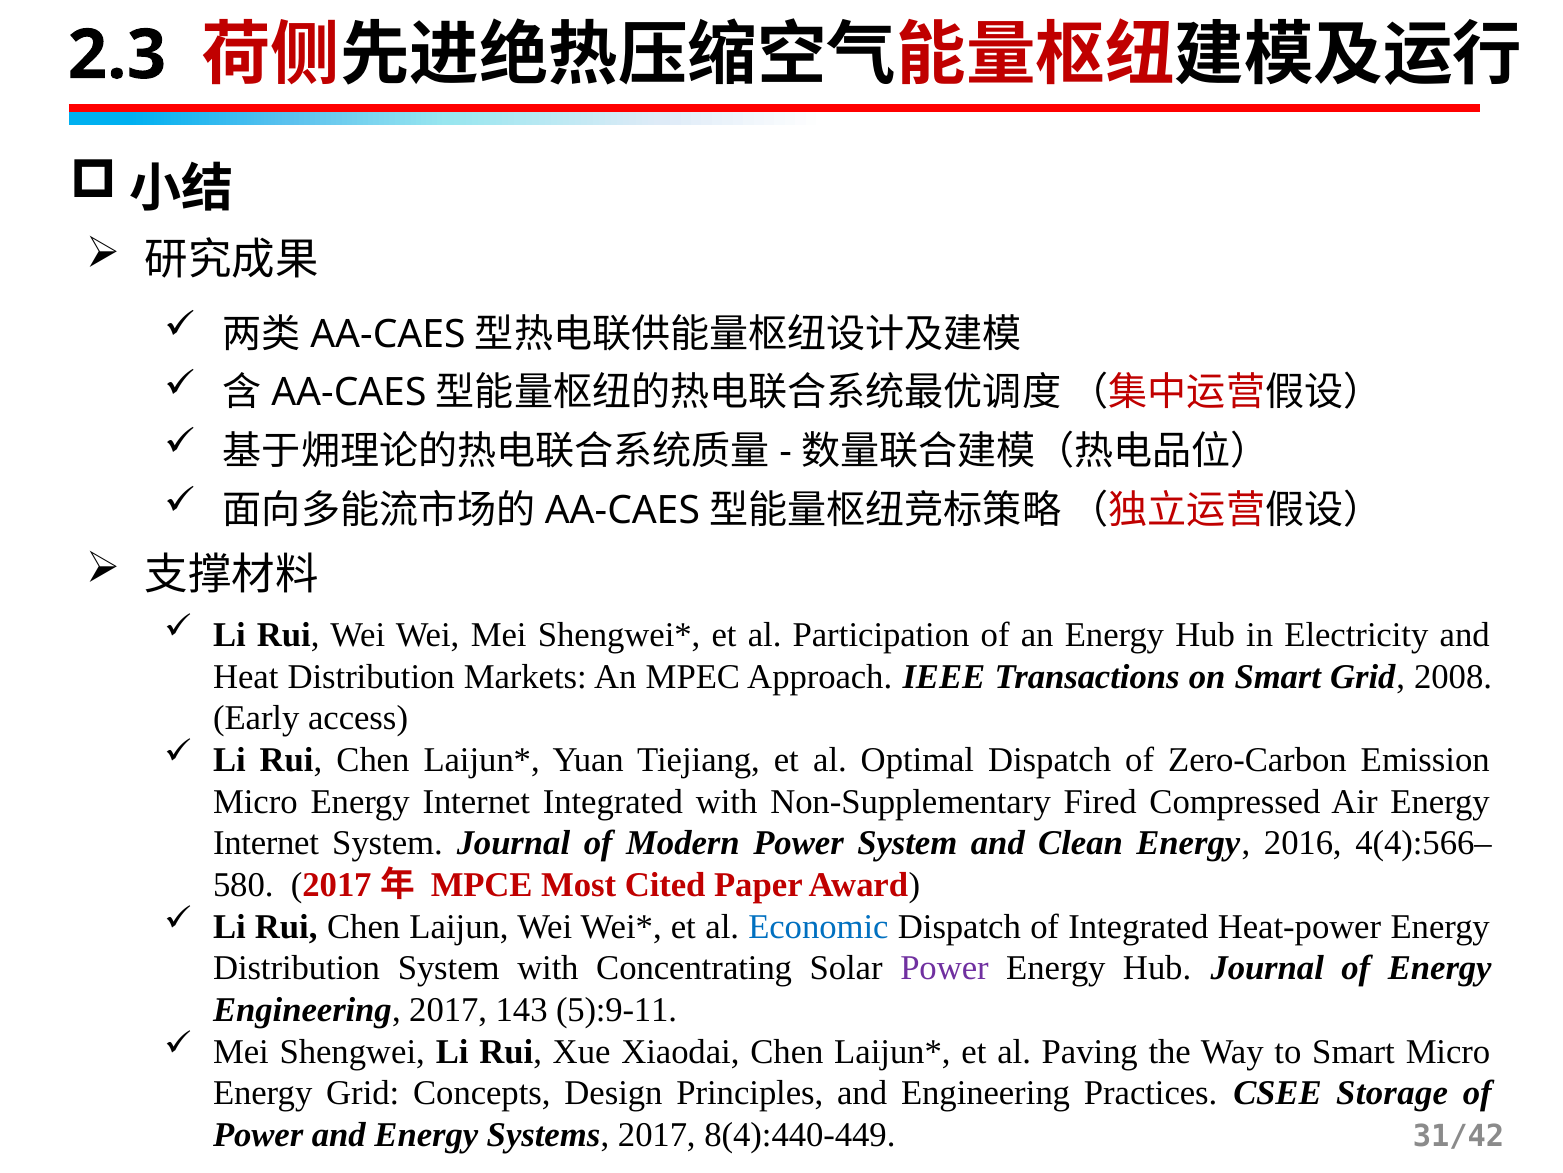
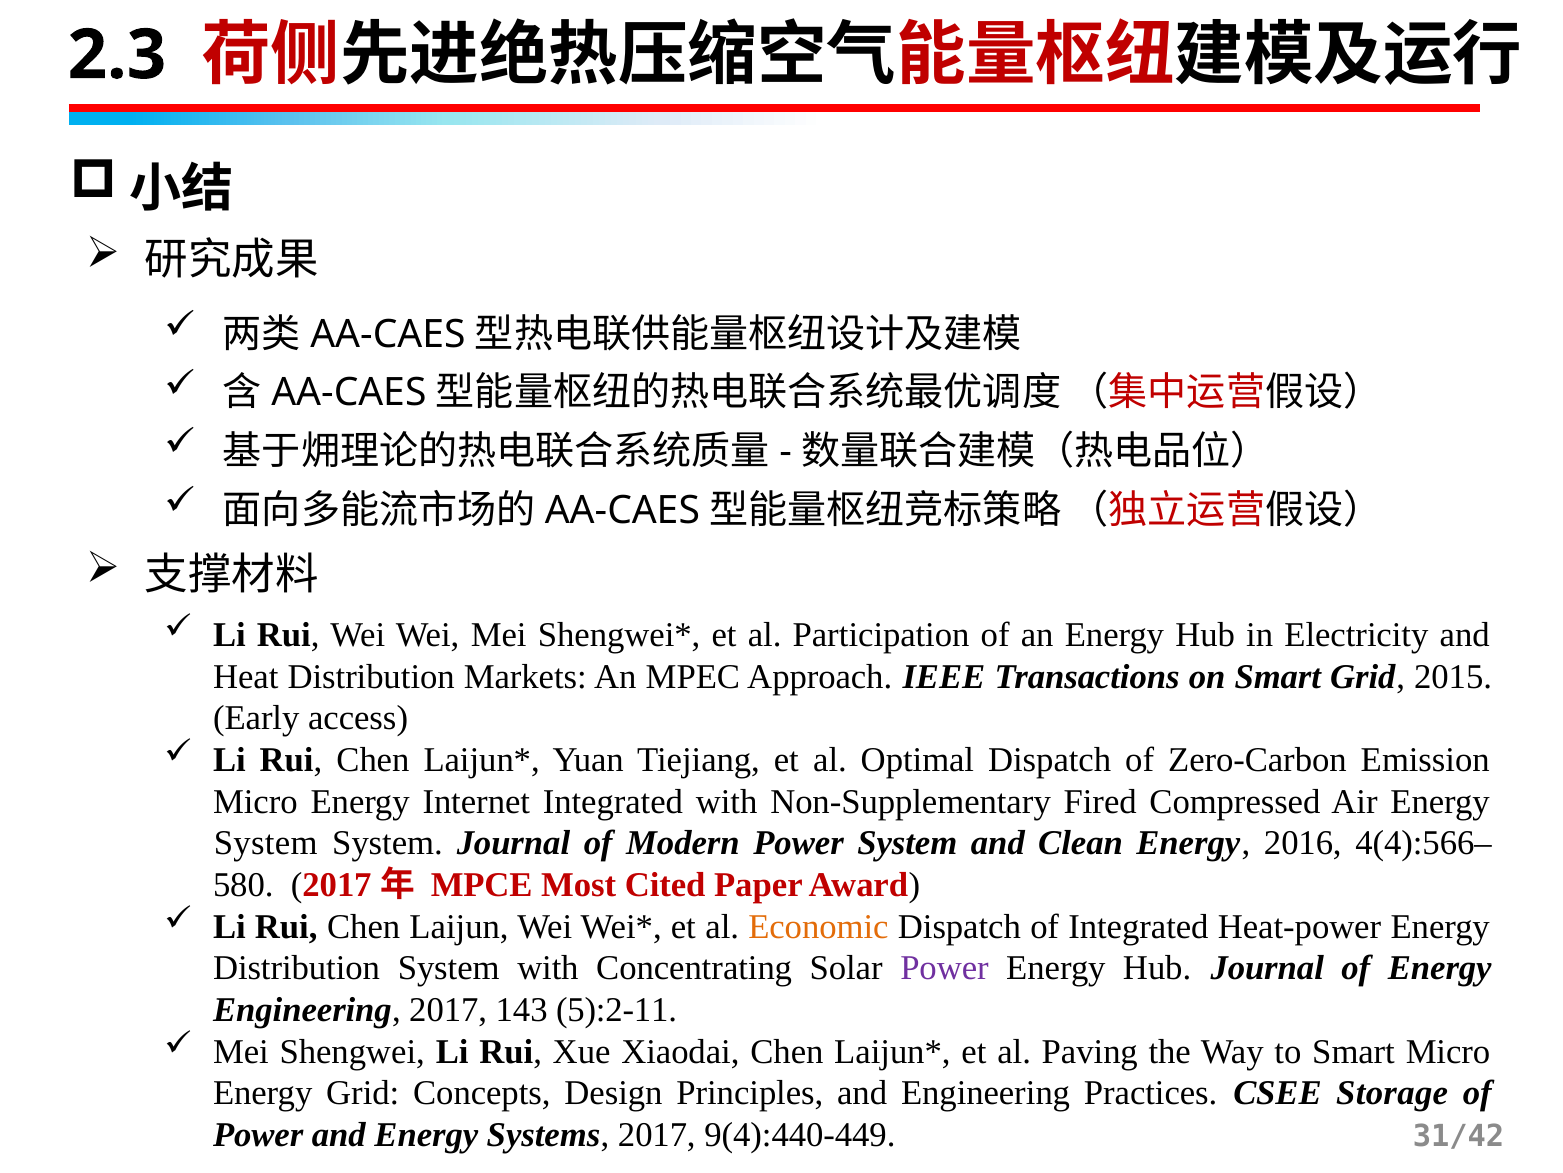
2008: 2008 -> 2015 (1453, 676)
Internet: Internet -> System (266, 843)
Economic colour: blue -> orange (818, 926)
5):9-11: 5):9-11 -> 5):2-11 (617, 1009)
8(4):440-449: 8(4):440-449 -> 9(4):440-449 (800, 1134)
